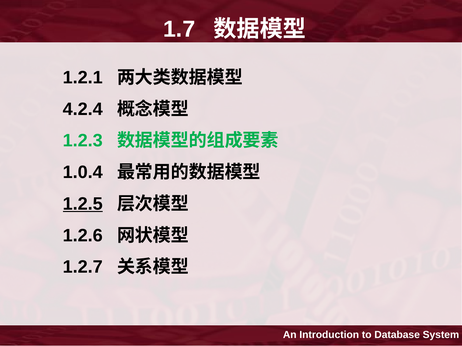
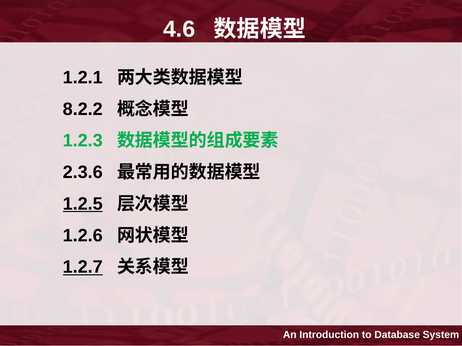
1.7: 1.7 -> 4.6 (179, 29)
4.2.4: 4.2.4 -> 8.2.2 (83, 109)
1.0.4: 1.0.4 -> 2.3.6 (83, 173)
1.2.7 underline: none -> present (83, 267)
